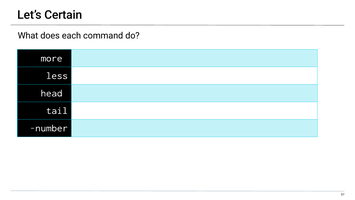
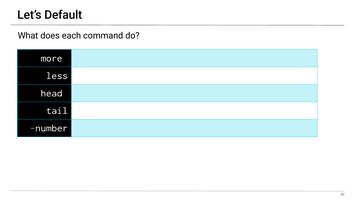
Certain: Certain -> Default (63, 15)
